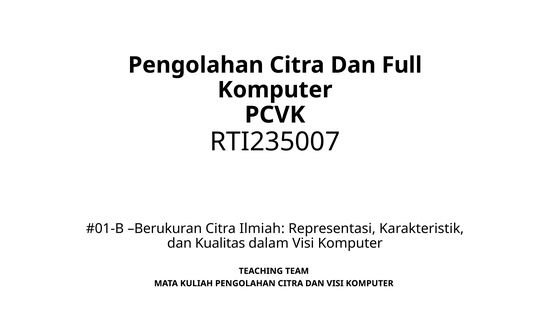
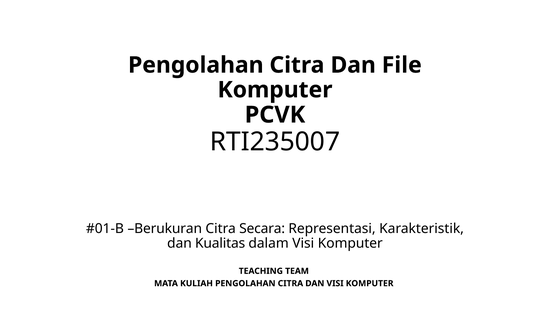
Full: Full -> File (402, 65)
Ilmiah: Ilmiah -> Secara (262, 229)
